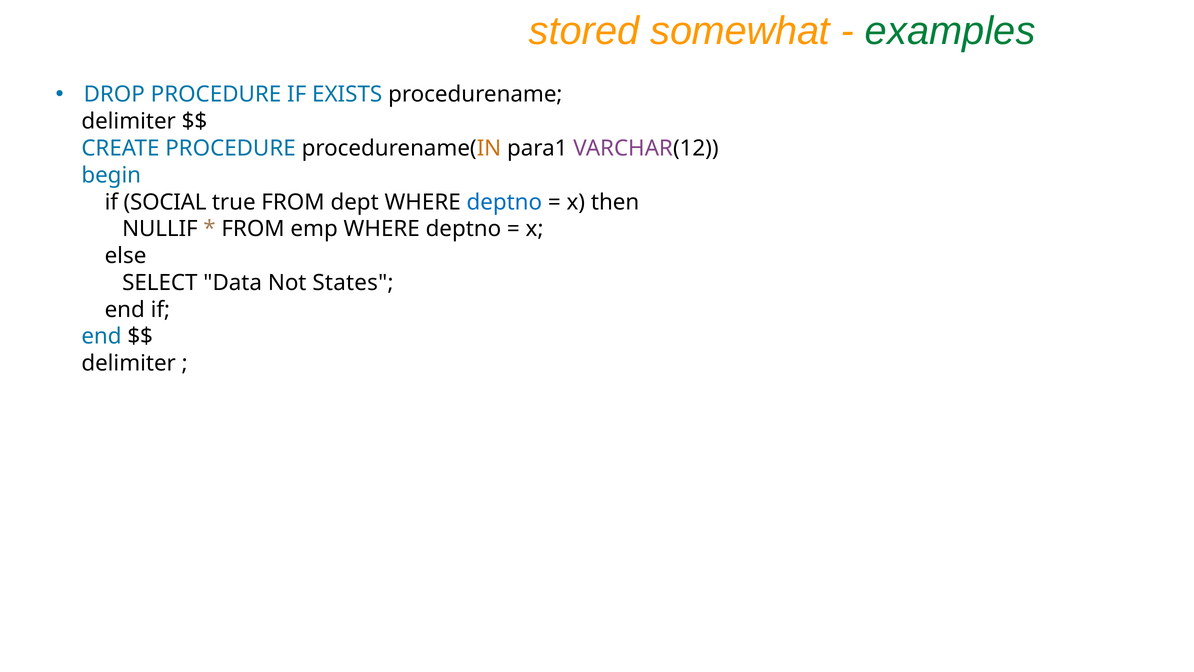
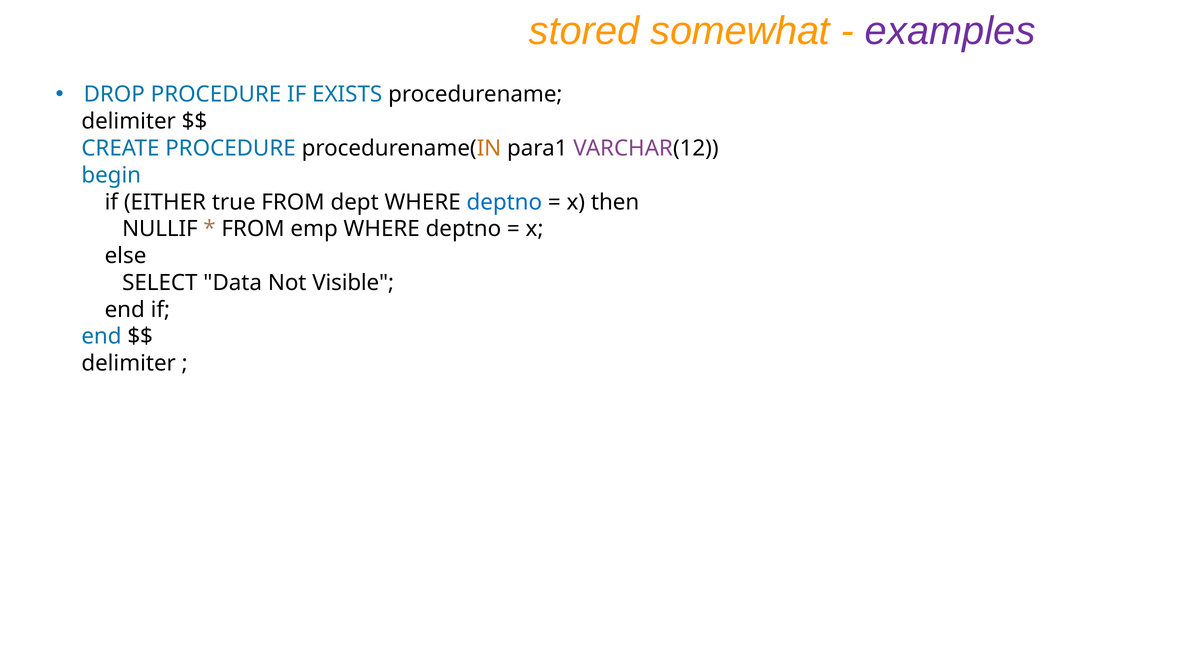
examples colour: green -> purple (950, 31)
SOCIAL: SOCIAL -> EITHER (165, 202)
States: States -> Visible (353, 283)
